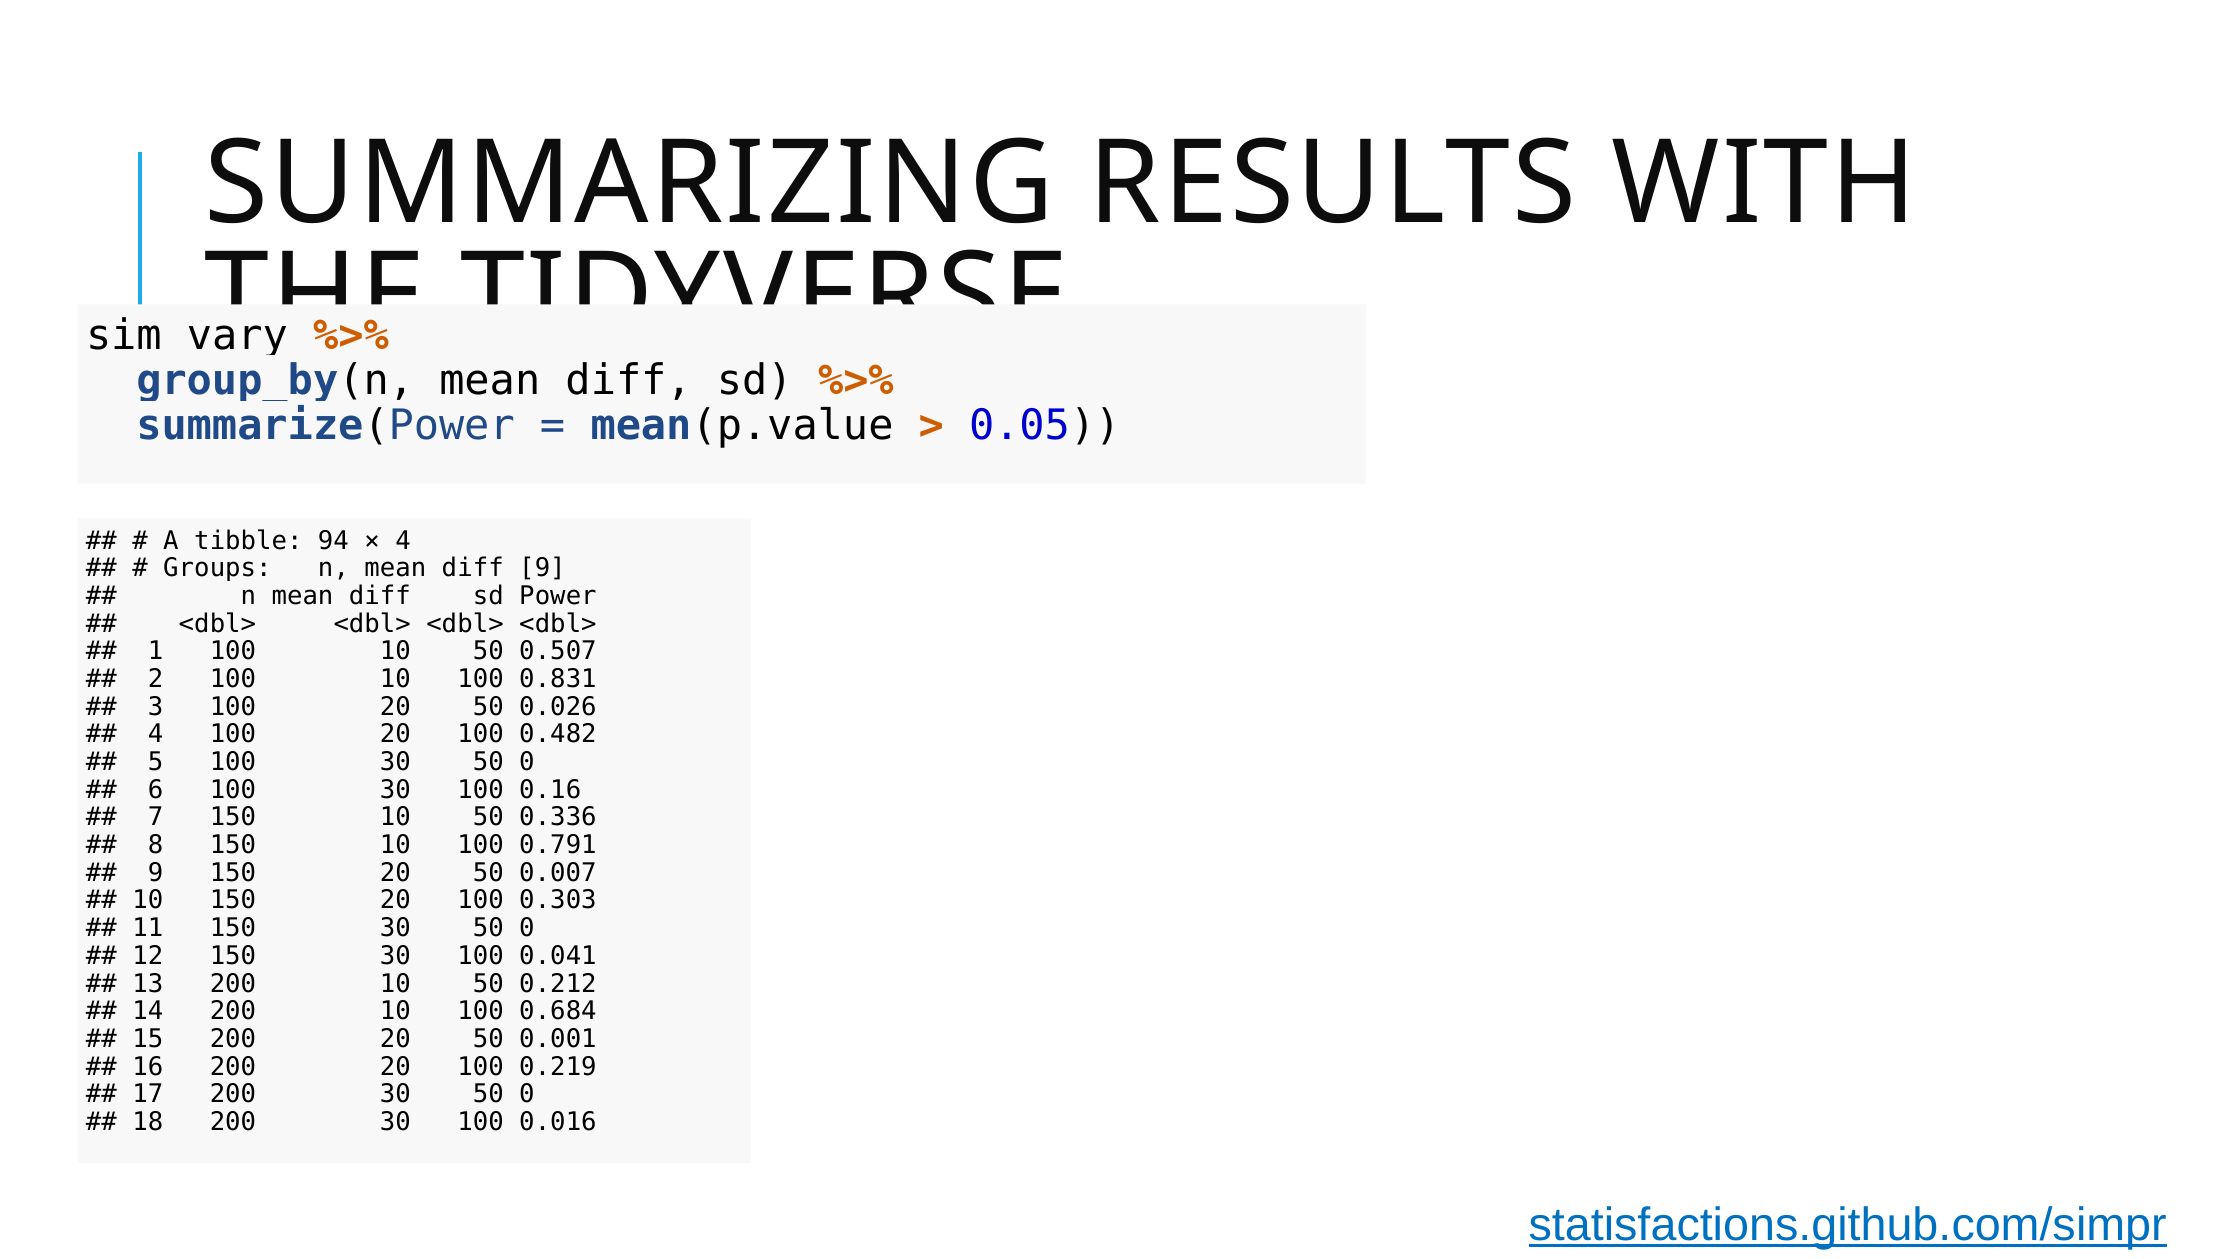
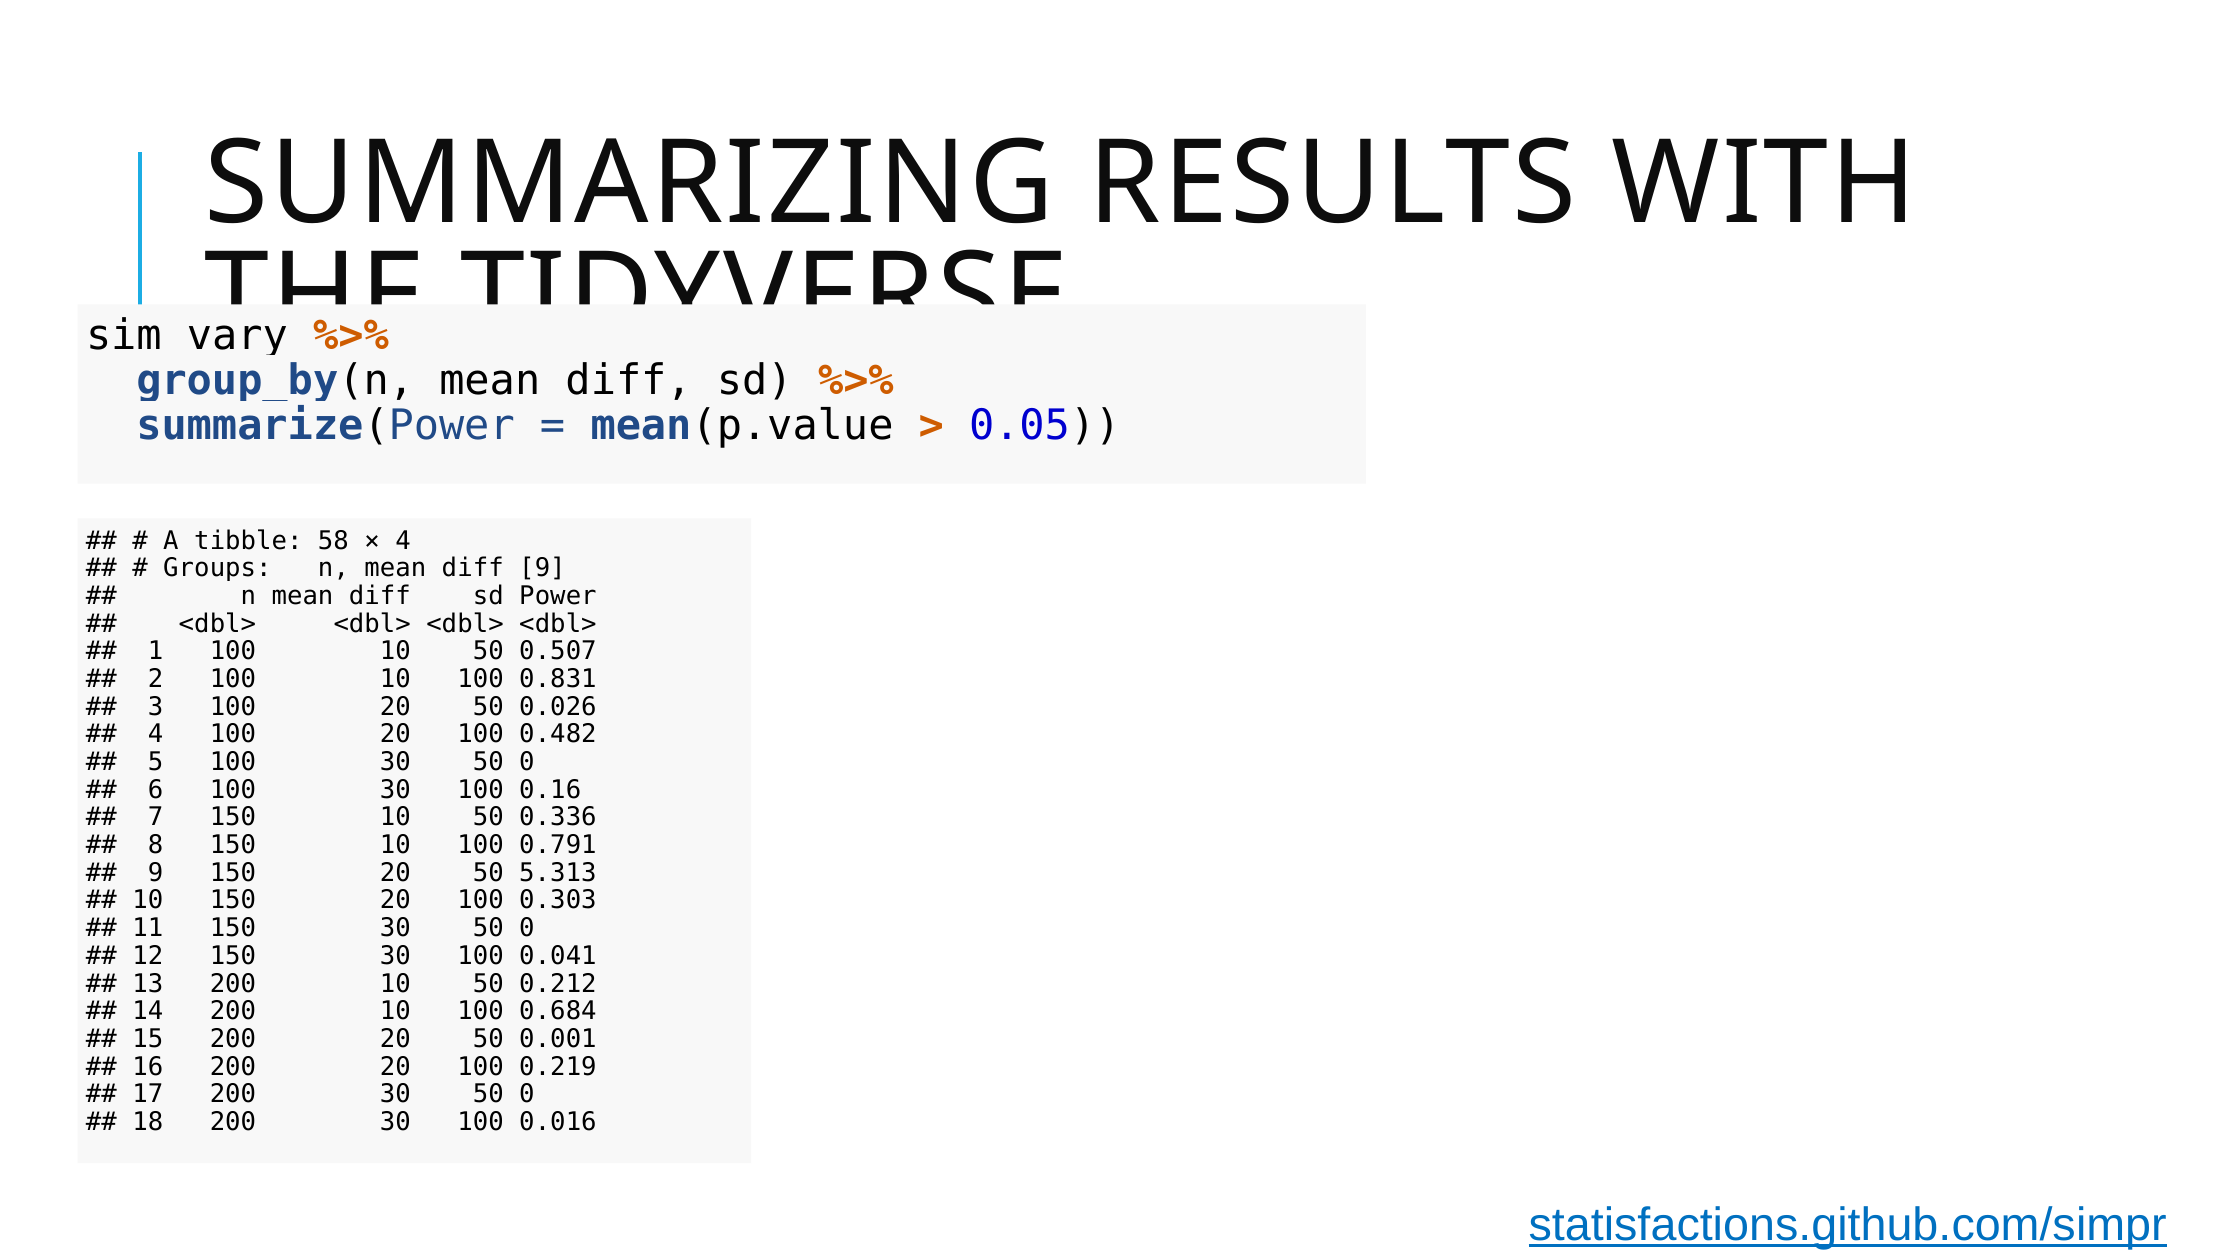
94: 94 -> 58 (333, 540)
0.007: 0.007 -> 5.313 (558, 873)
